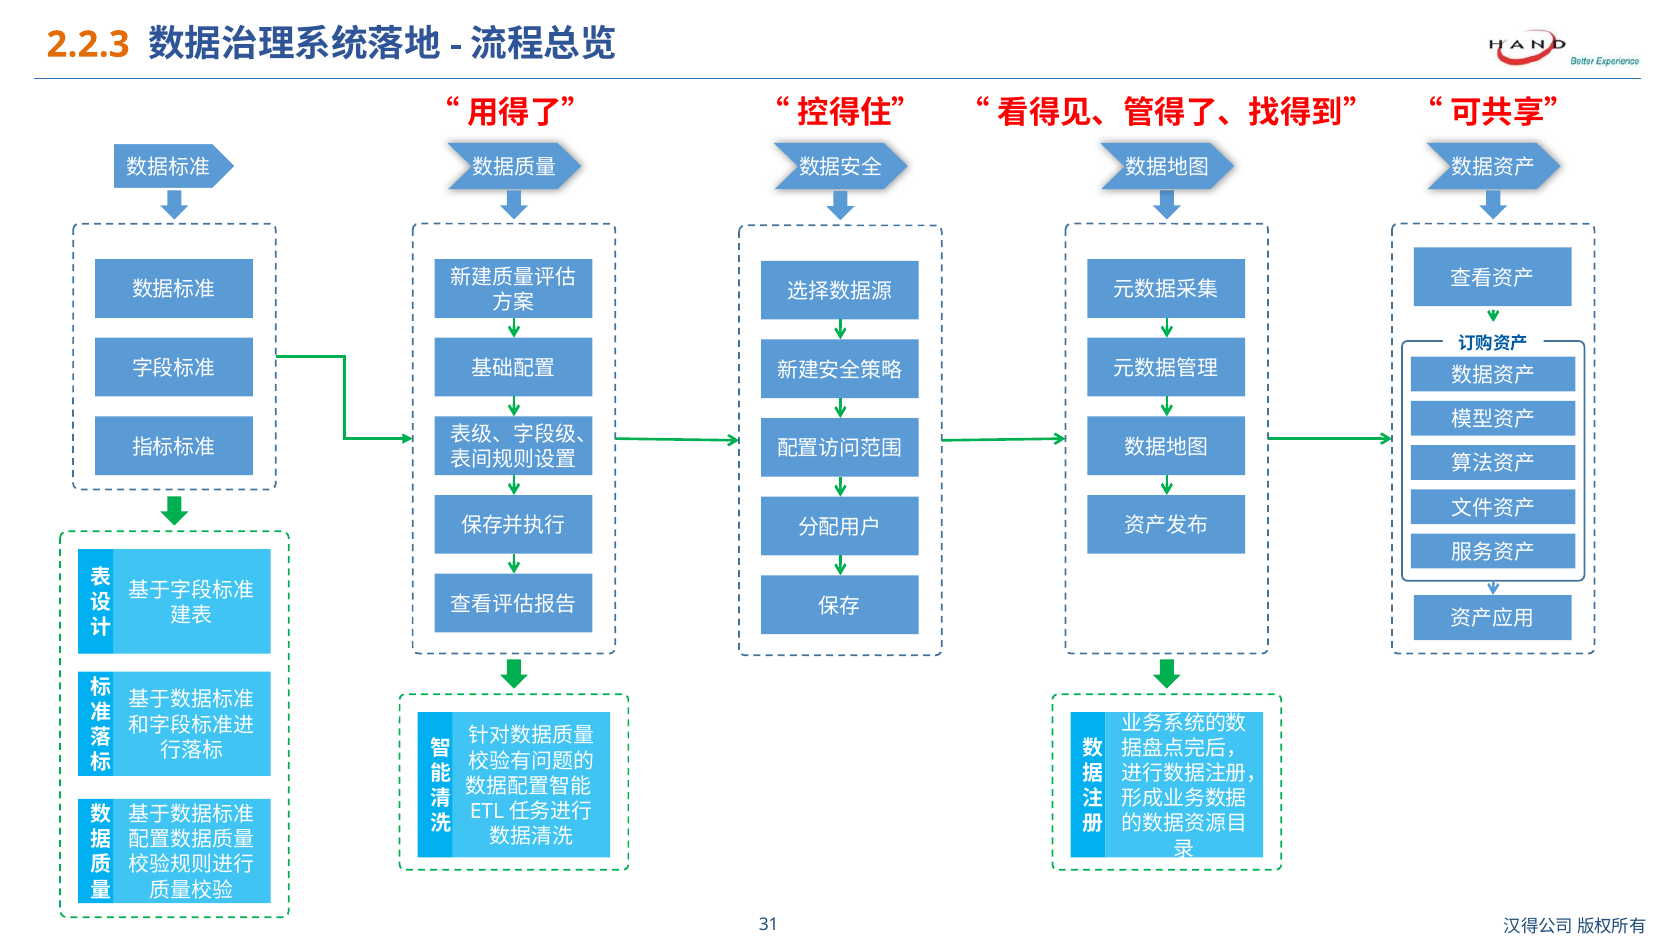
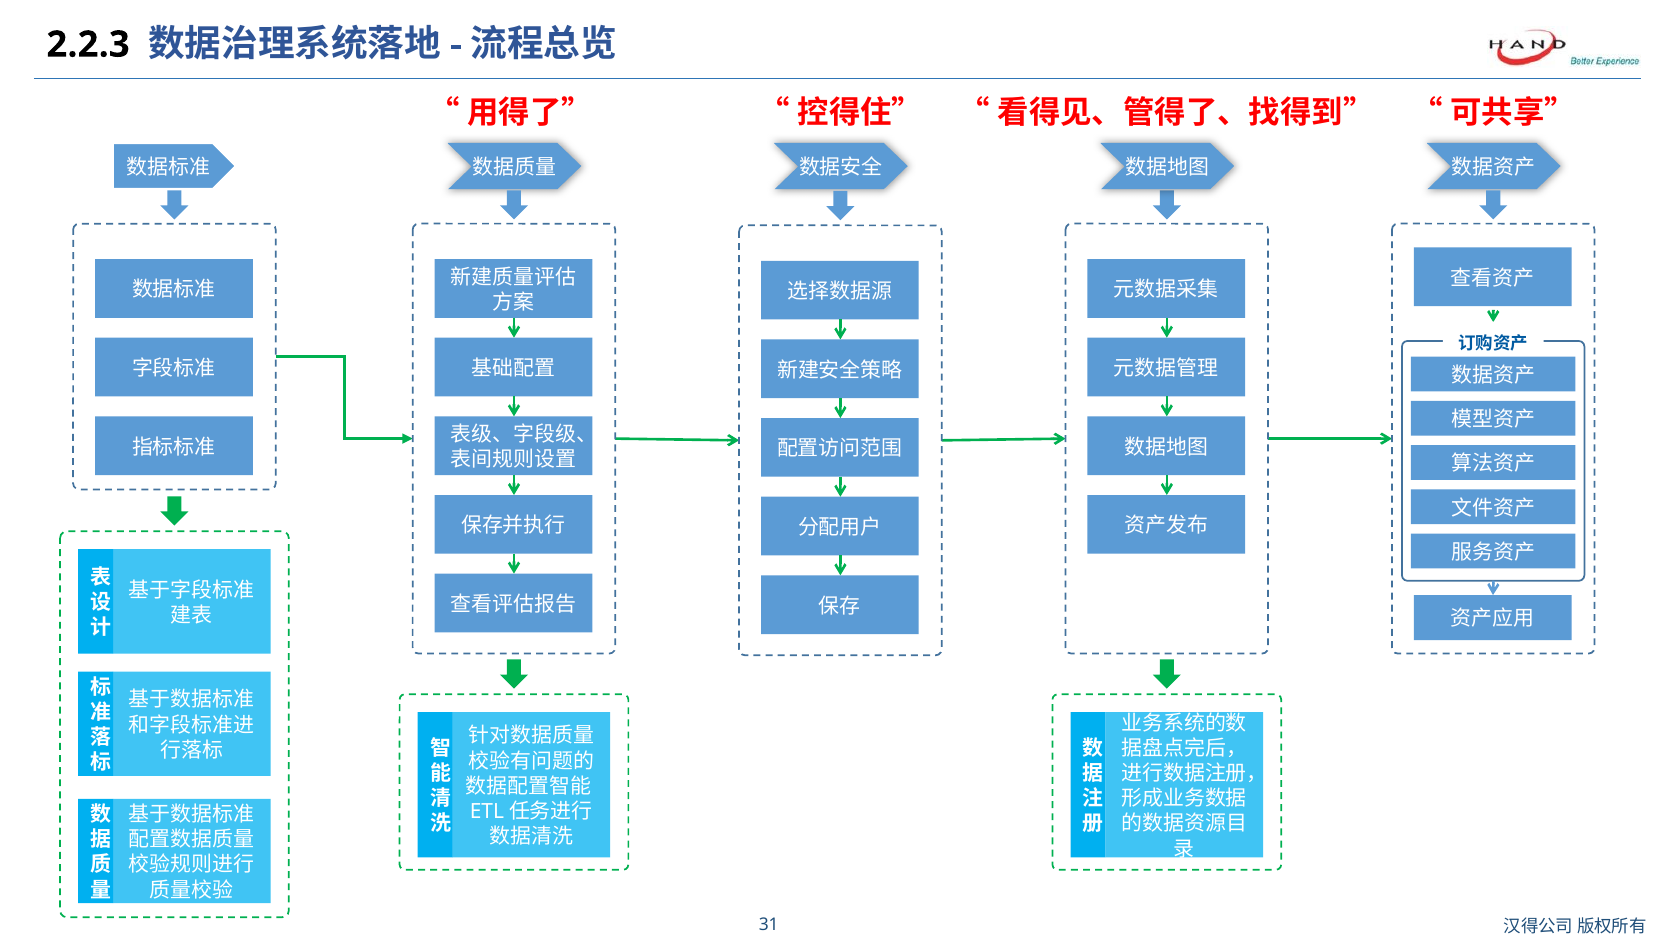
2.2.3 colour: orange -> black (88, 45)
